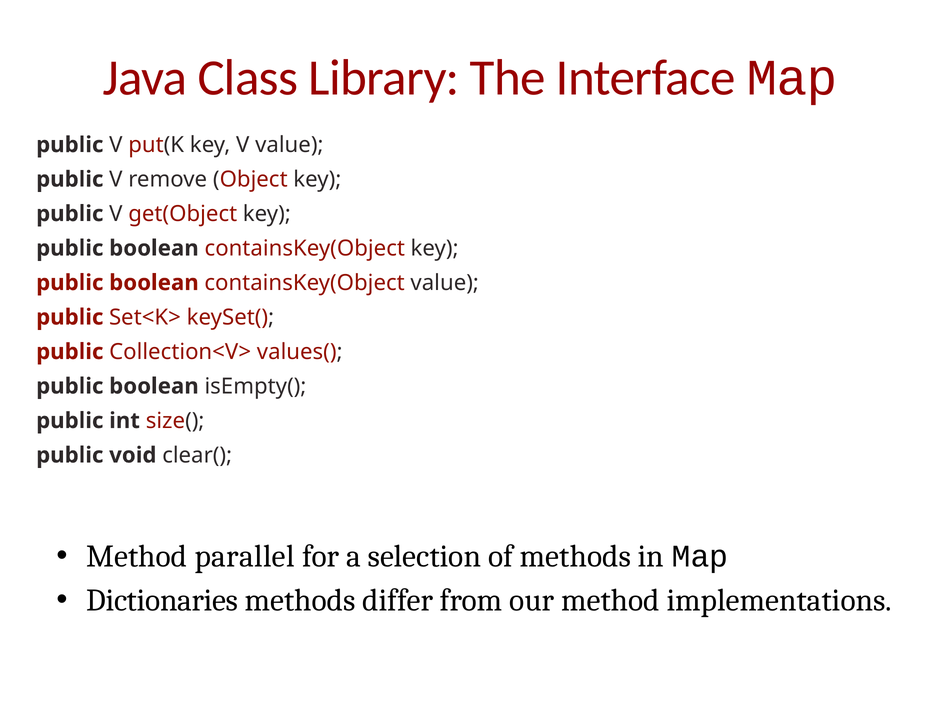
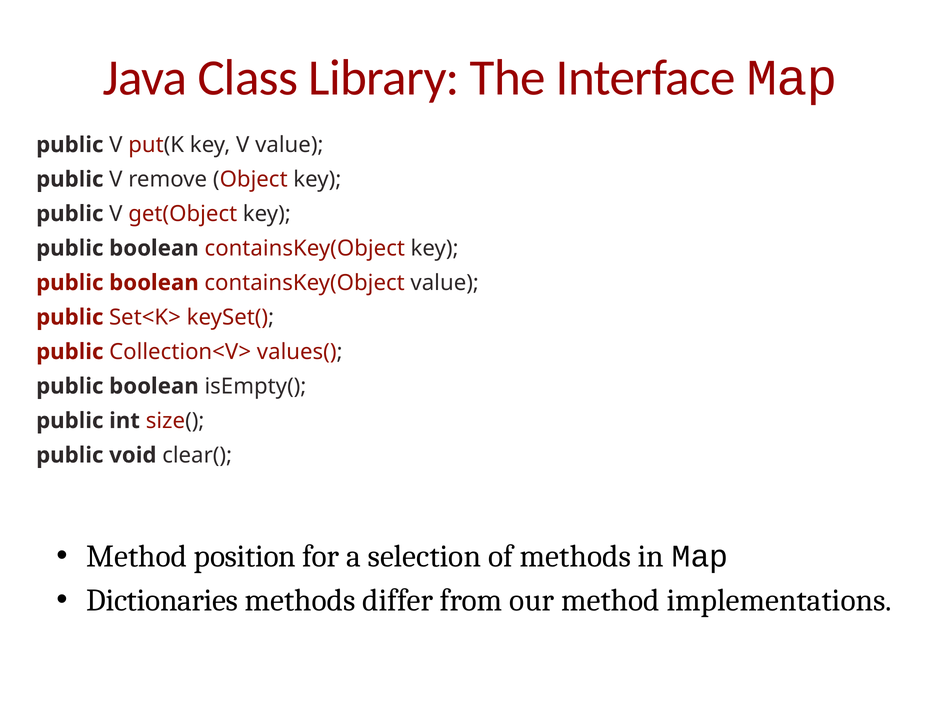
parallel: parallel -> position (245, 556)
